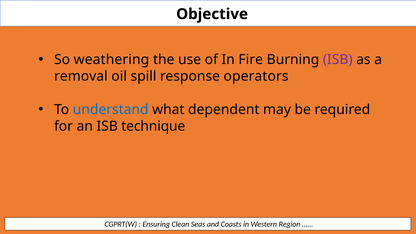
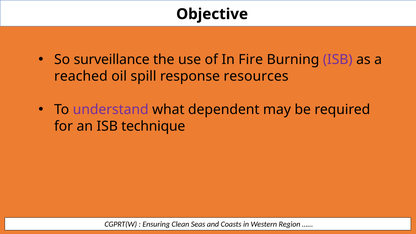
weathering: weathering -> surveillance (112, 60)
removal: removal -> reached (81, 76)
operators: operators -> resources (256, 76)
understand colour: blue -> purple (111, 110)
